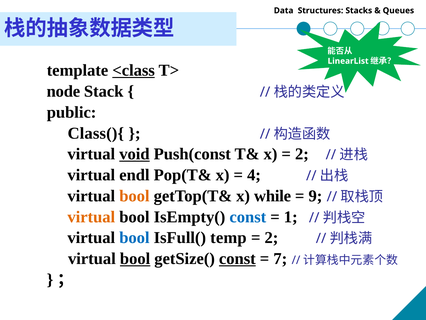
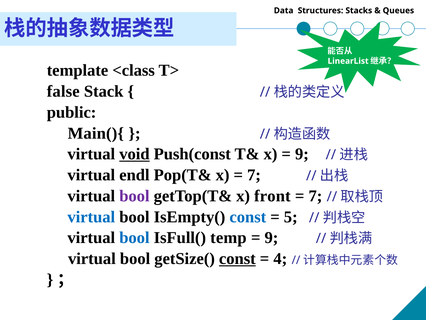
<class underline: present -> none (134, 70)
node: node -> false (63, 91)
Class(){: Class(){ -> Main(){ (96, 133)
2: 2 -> 9 (302, 154)
4: 4 -> 7 (254, 175)
bool colour: orange -> purple (134, 196)
while: while -> front (272, 196)
9: 9 -> 7 (315, 196)
virtual colour: orange -> blue (91, 217)
1: 1 -> 5 (291, 217)
2: 2 -> 9 (271, 237)
bool underline: present -> none (135, 258)
7: 7 -> 4 (280, 258)
